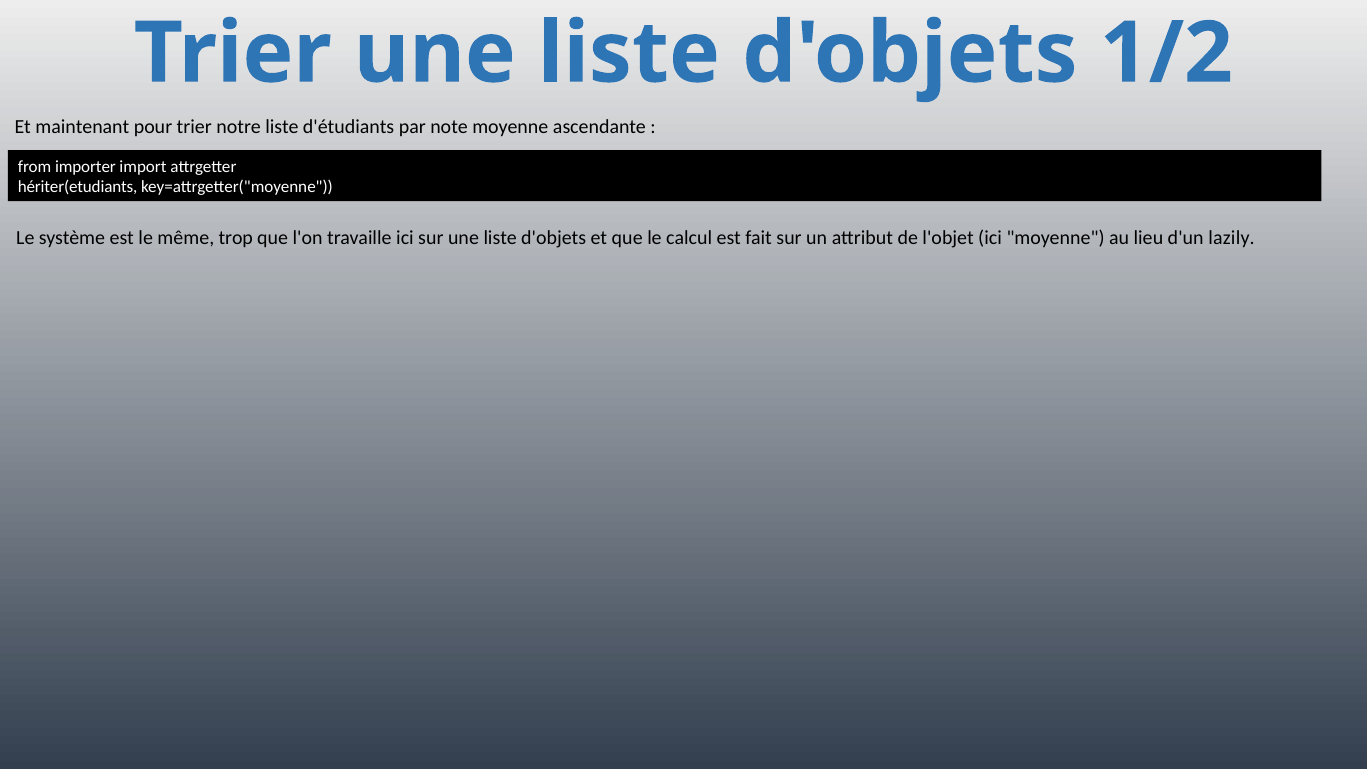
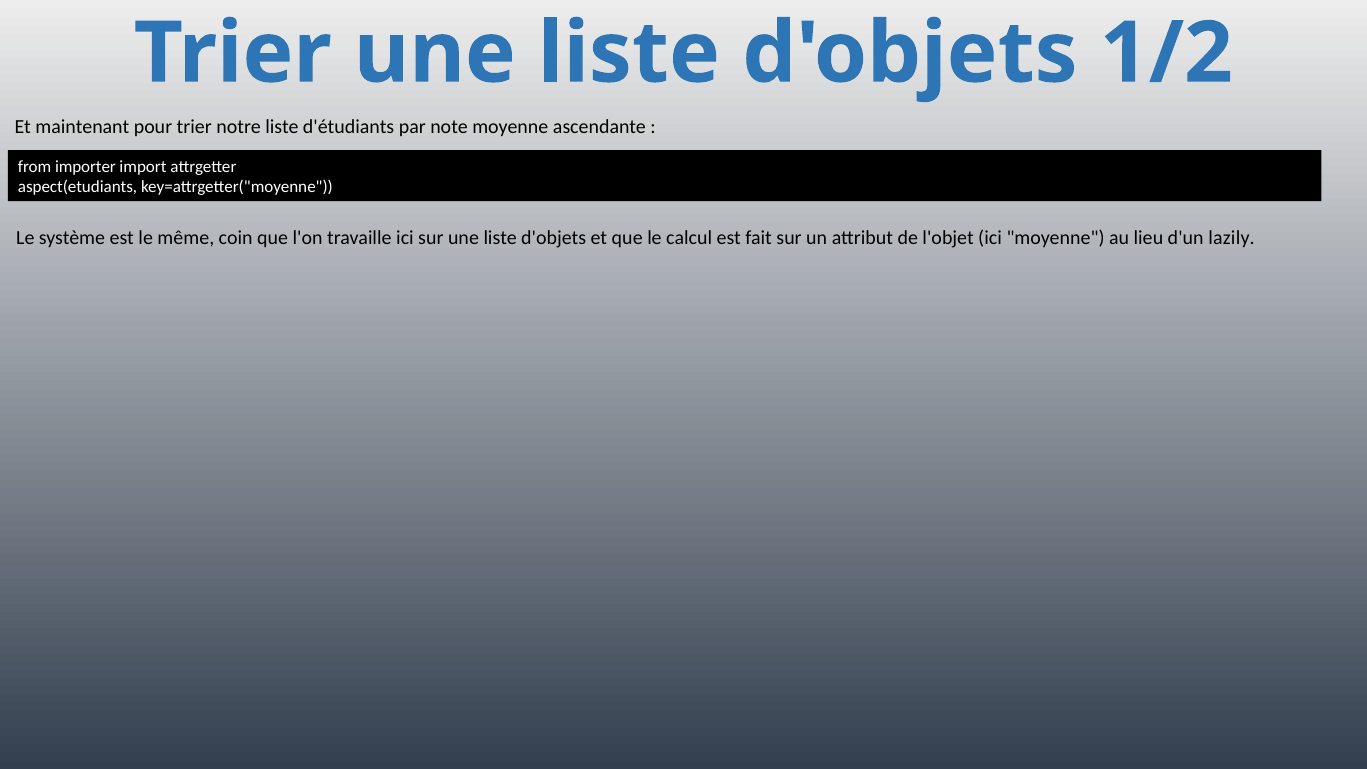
hériter(etudiants: hériter(etudiants -> aspect(etudiants (78, 187)
trop: trop -> coin (236, 238)
